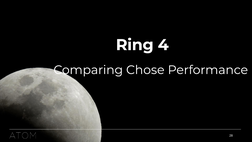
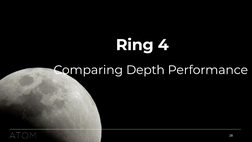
Chose: Chose -> Depth (145, 70)
